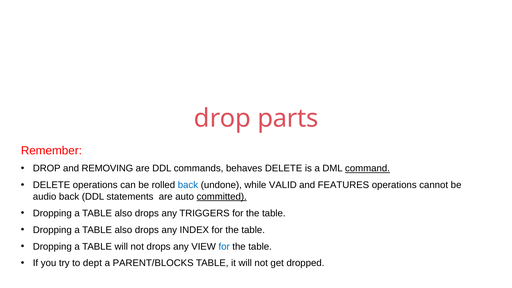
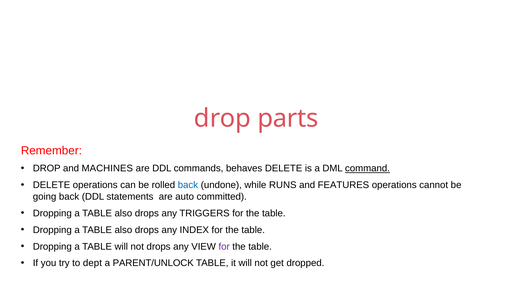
REMOVING: REMOVING -> MACHINES (107, 168)
VALID: VALID -> RUNS (283, 185)
audio: audio -> going (45, 197)
committed underline: present -> none (222, 197)
for colour: blue -> purple (224, 247)
PARENT/BLOCKS: PARENT/BLOCKS -> PARENT/UNLOCK (153, 263)
